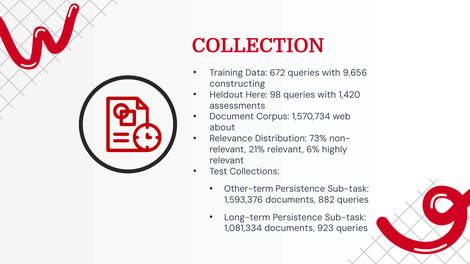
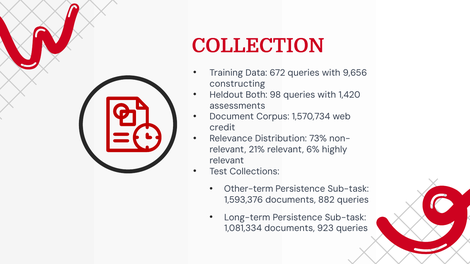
Here: Here -> Both (257, 95)
about: about -> credit (222, 128)
